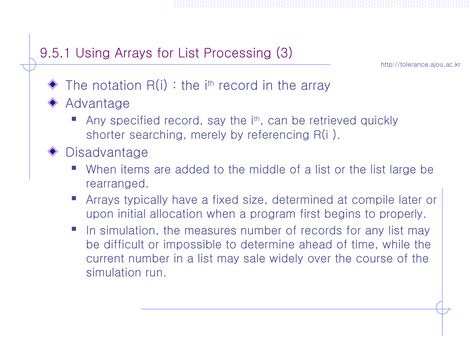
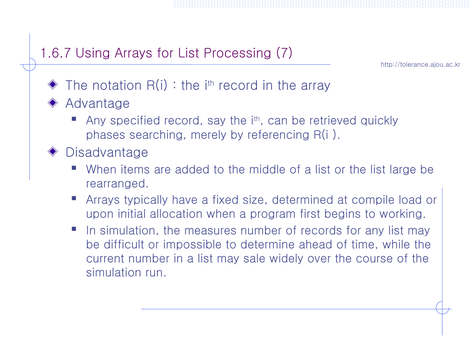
9.5.1: 9.5.1 -> 1.6.7 (55, 53)
3: 3 -> 7 (284, 53)
shorter: shorter -> phases (106, 135)
later: later -> load (410, 200)
properly: properly -> working (403, 214)
